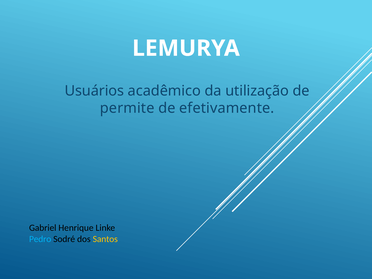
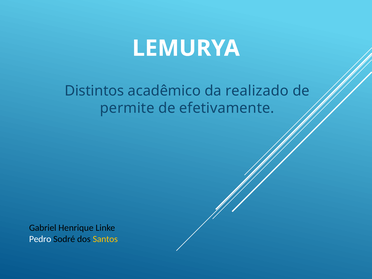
Usuários: Usuários -> Distintos (94, 91)
utilização: utilização -> realizado (257, 91)
Pedro colour: light blue -> white (40, 239)
